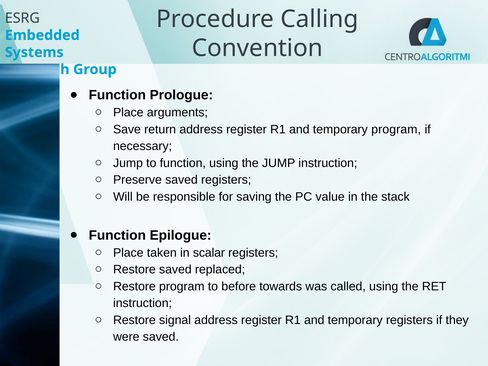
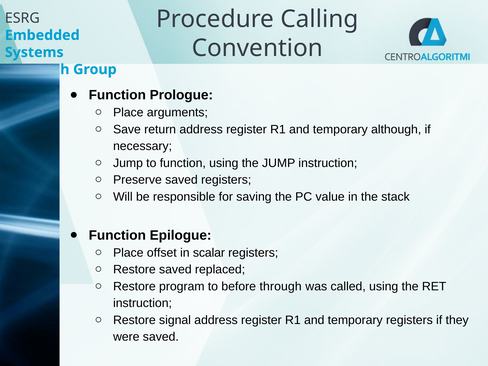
temporary program: program -> although (396, 129)
taken: taken -> offset (162, 253)
towards: towards -> through (281, 286)
